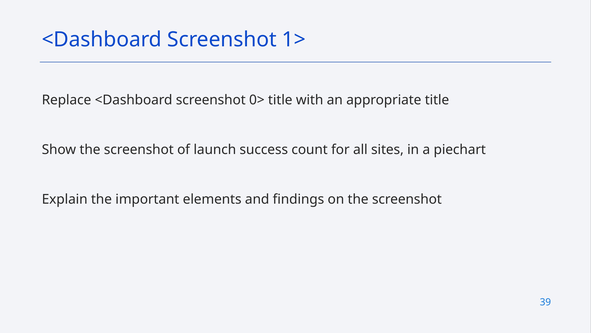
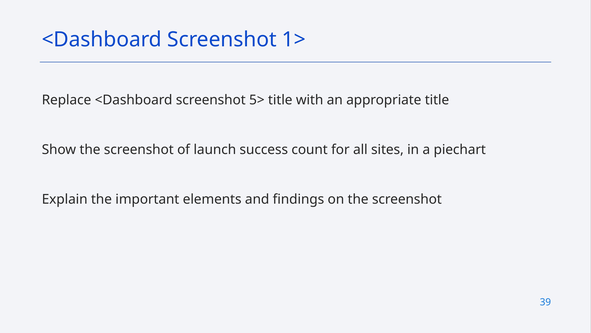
0>: 0> -> 5> (257, 100)
